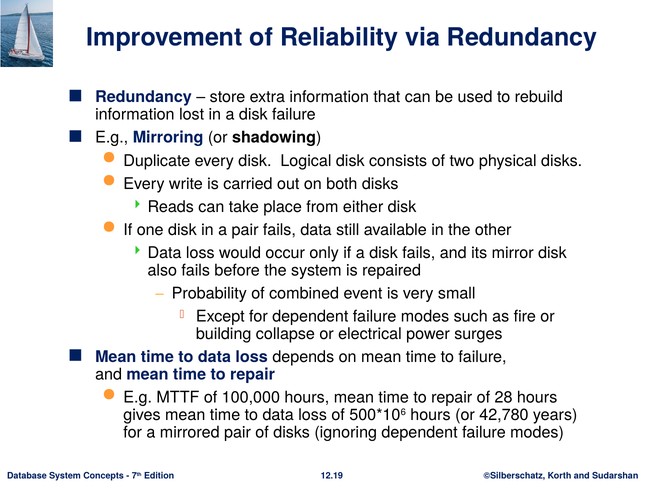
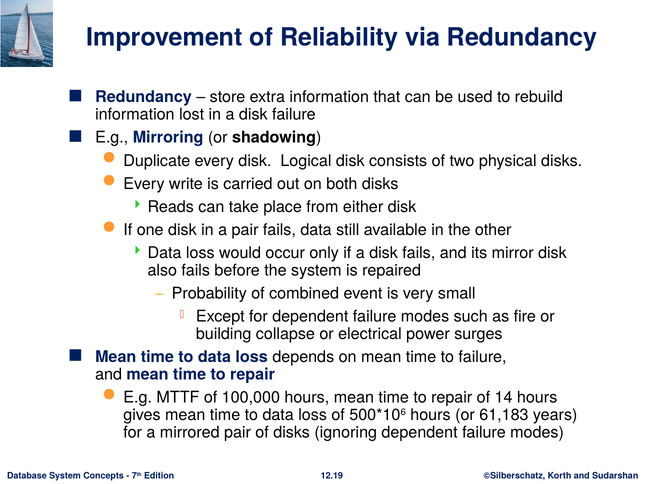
28: 28 -> 14 (504, 397)
42,780: 42,780 -> 61,183 (504, 415)
